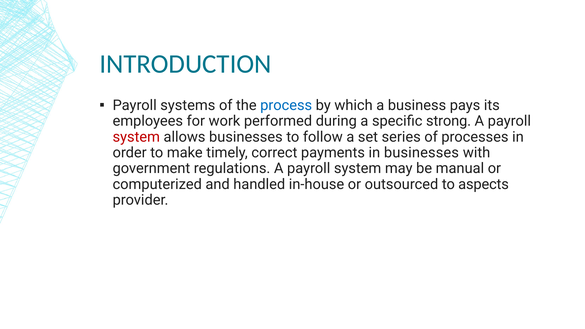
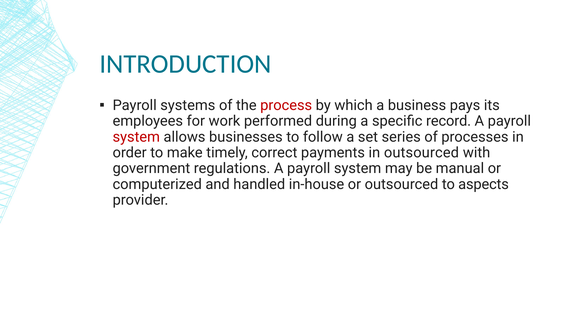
process colour: blue -> red (286, 105)
strong: strong -> record (449, 121)
in businesses: businesses -> outsourced (421, 153)
